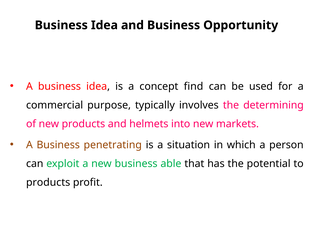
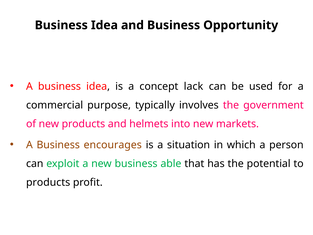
find: find -> lack (194, 86)
determining: determining -> government (273, 105)
penetrating: penetrating -> encourages (113, 145)
